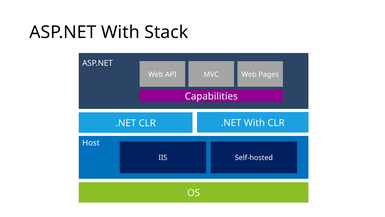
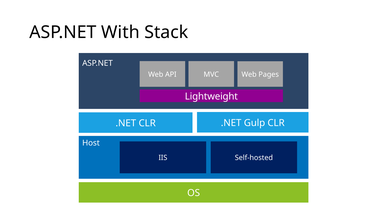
Capabilities: Capabilities -> Lightweight (211, 96)
.NET With: With -> Gulp (255, 123)
